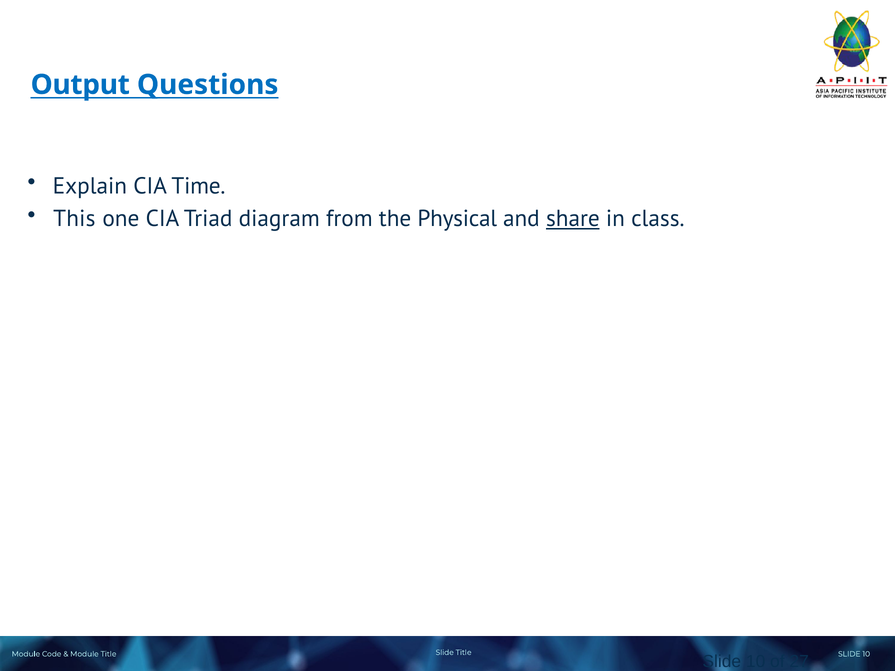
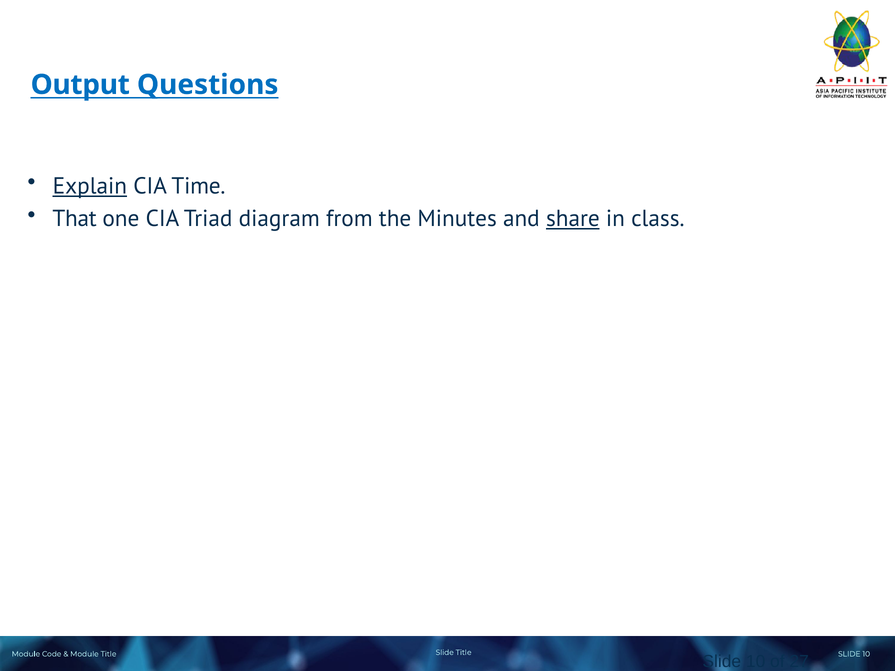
Explain underline: none -> present (90, 186)
This: This -> That (75, 219)
Physical: Physical -> Minutes (457, 219)
